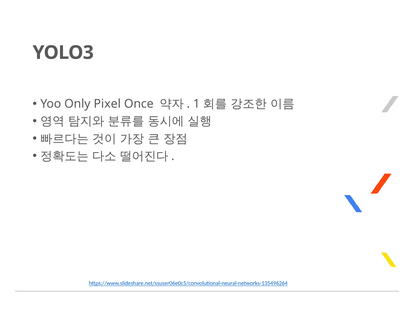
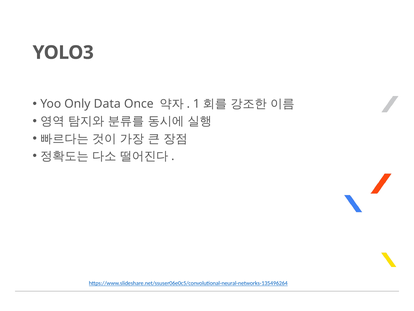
Pixel: Pixel -> Data (107, 104)
